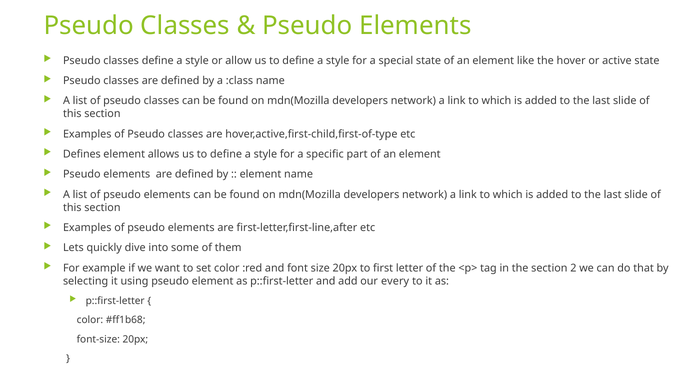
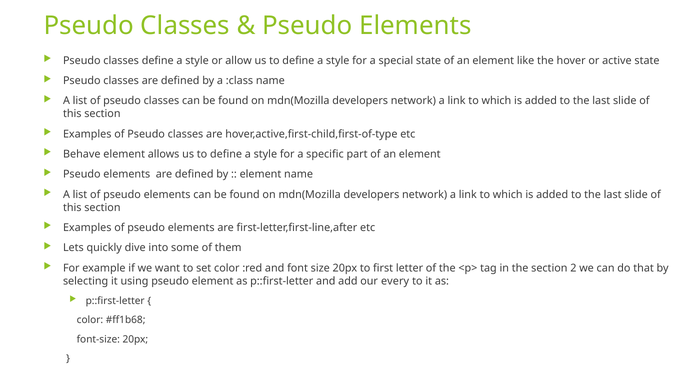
Defines: Defines -> Behave (82, 154)
